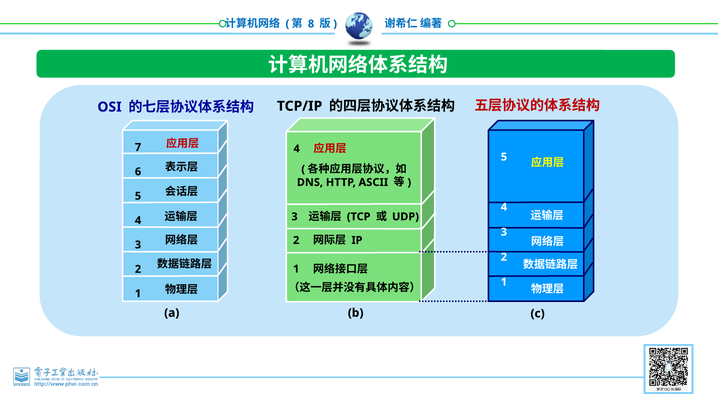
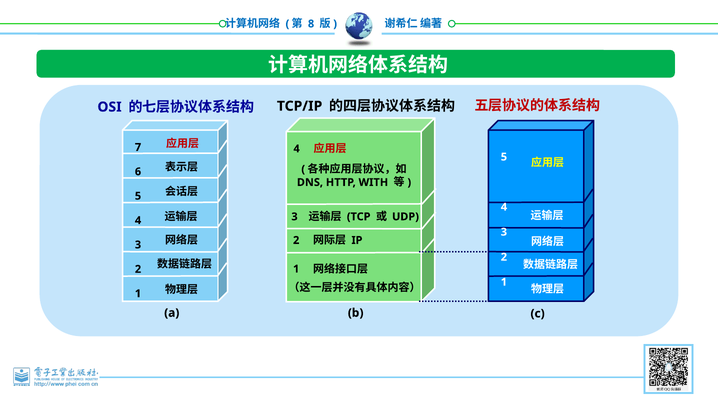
ASCII: ASCII -> WITH (373, 182)
